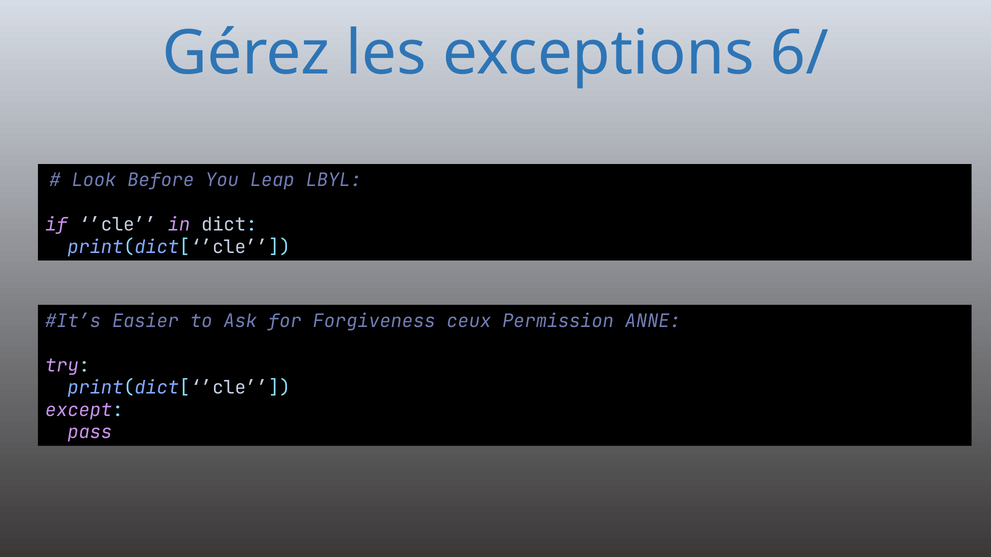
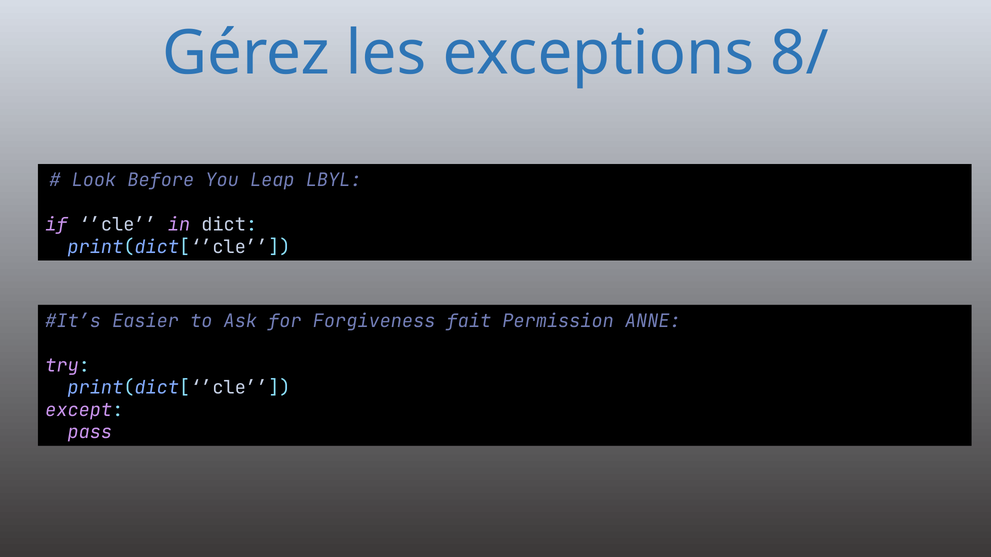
6/: 6/ -> 8/ (800, 53)
ceux: ceux -> fait (469, 321)
